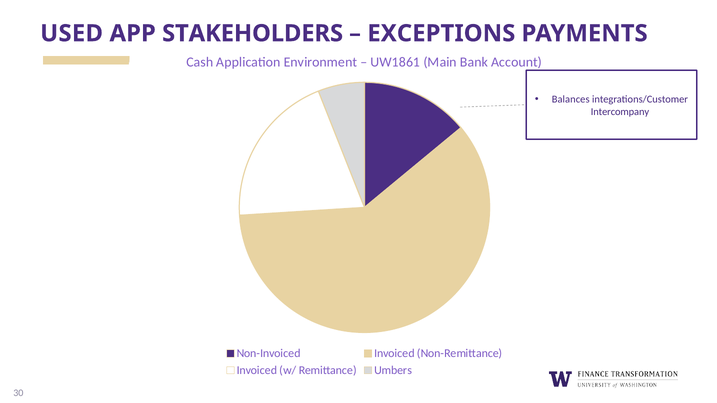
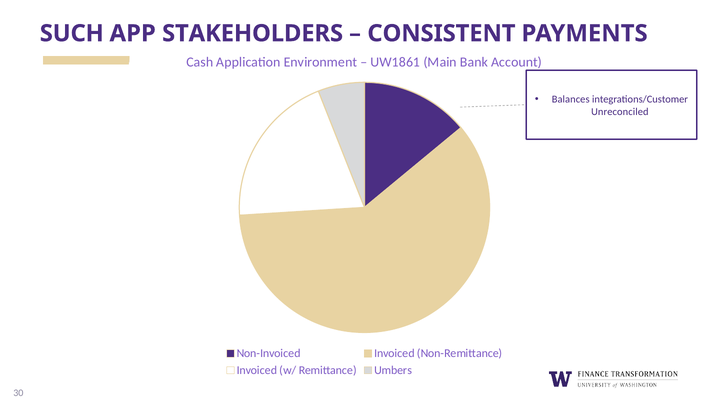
USED: USED -> SUCH (72, 33)
EXCEPTIONS: EXCEPTIONS -> CONSISTENT (441, 33)
Intercompany: Intercompany -> Unreconciled (620, 112)
